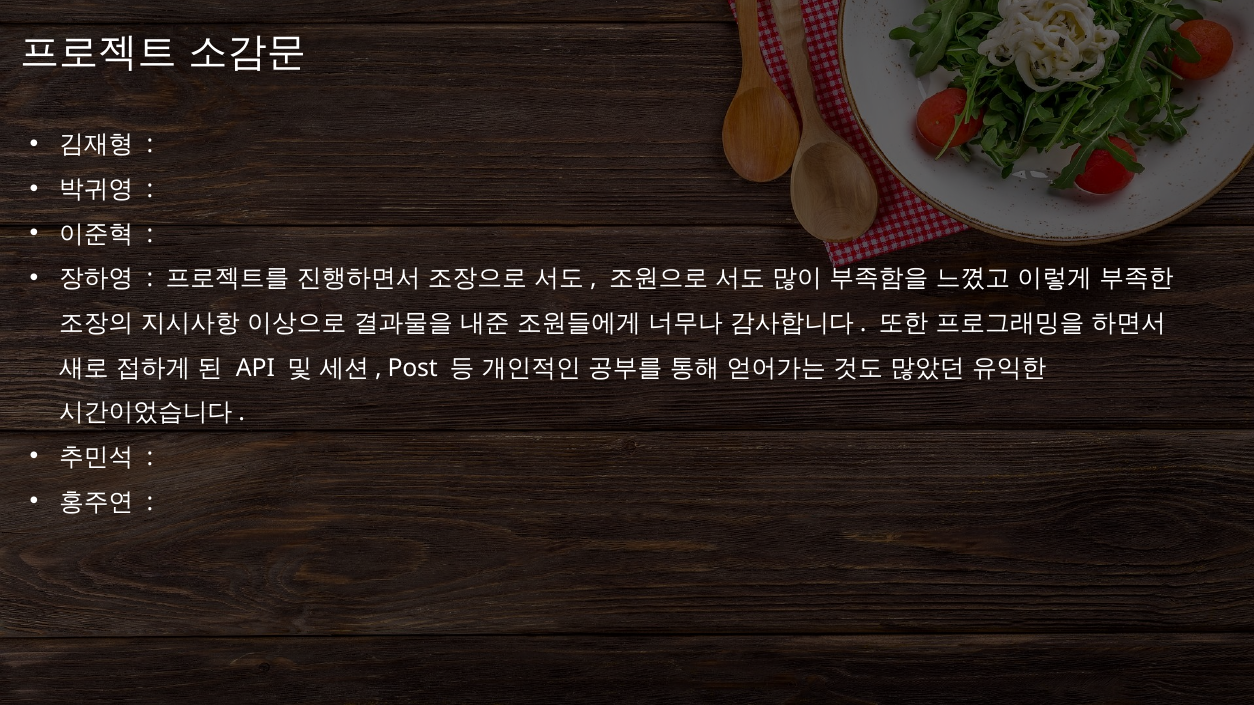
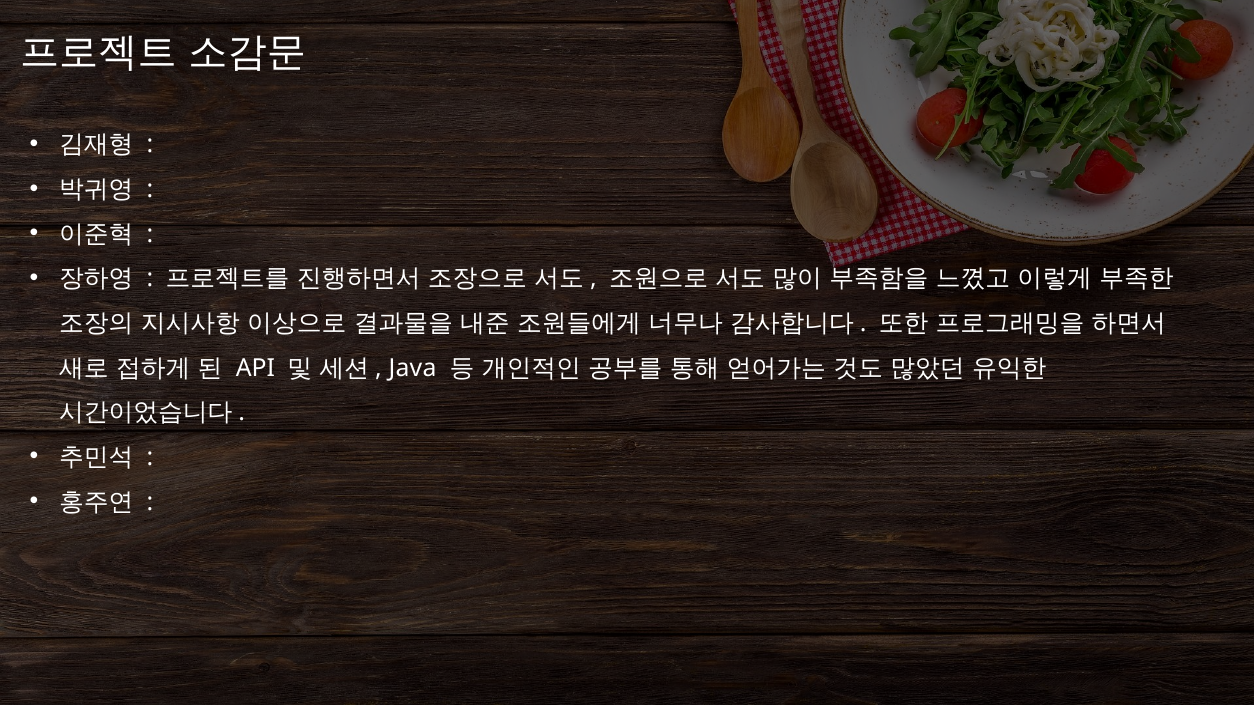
Post: Post -> Java (413, 368)
